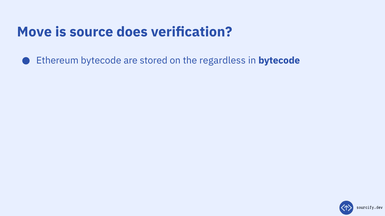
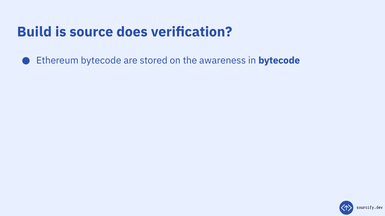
Move: Move -> Build (34, 32)
regardless: regardless -> awareness (223, 61)
